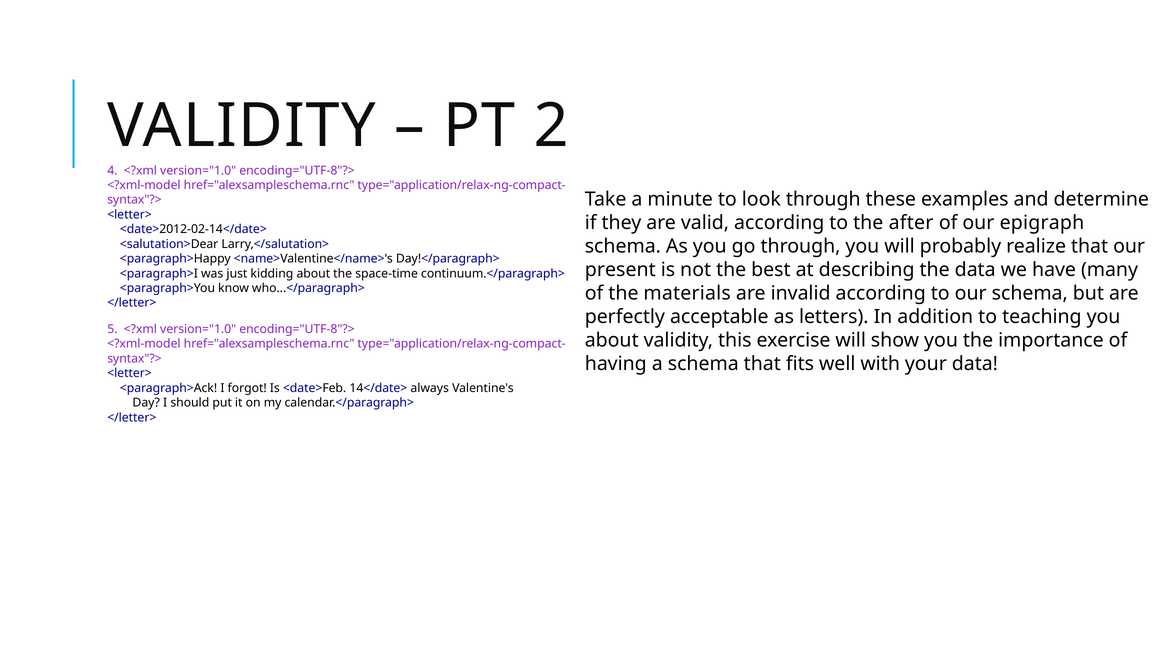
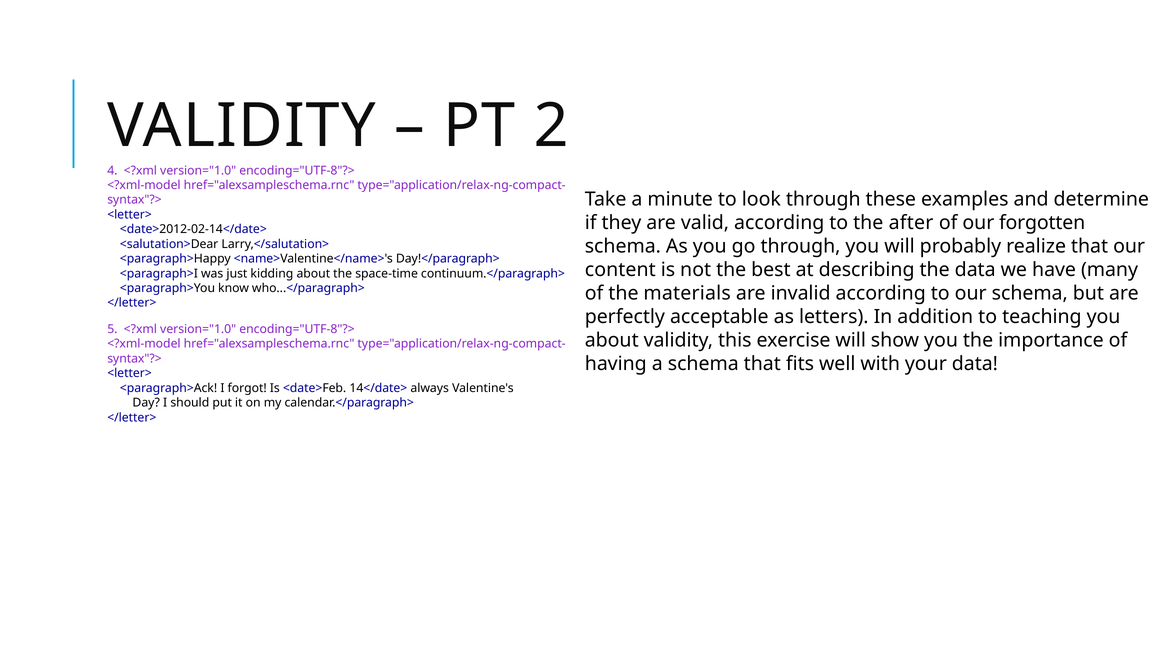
epigraph: epigraph -> forgotten (1042, 223)
present: present -> content (620, 270)
